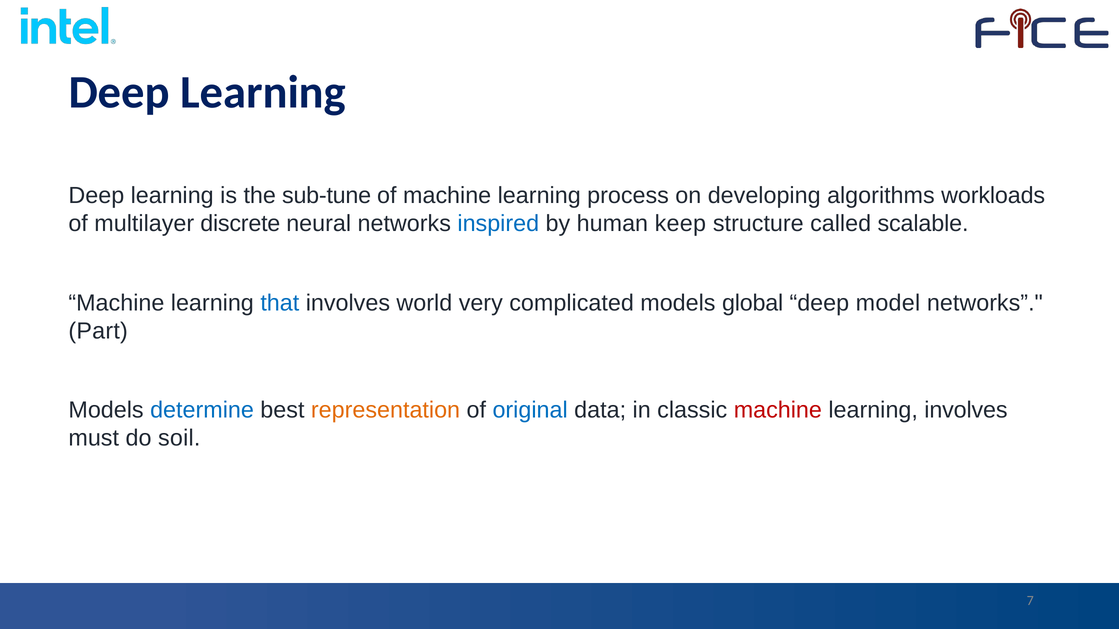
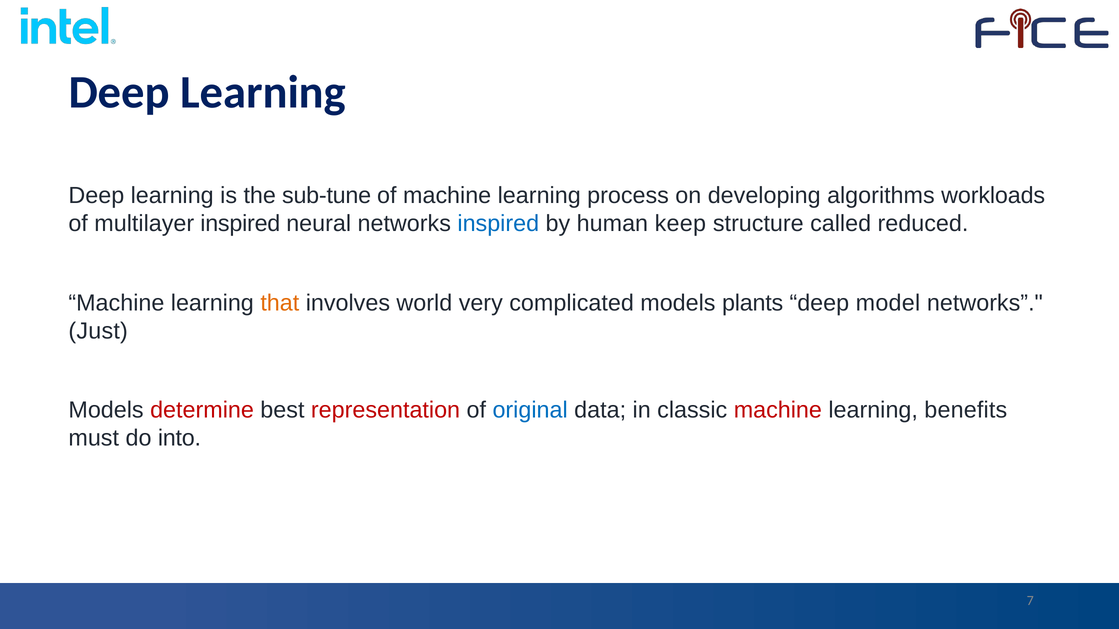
multilayer discrete: discrete -> inspired (240, 224)
scalable: scalable -> reduced (923, 224)
that colour: blue -> orange (280, 303)
global: global -> plants (753, 303)
Part: Part -> Just (98, 331)
determine colour: blue -> red (202, 410)
representation colour: orange -> red (386, 410)
learning involves: involves -> benefits (966, 410)
soil: soil -> into (179, 438)
